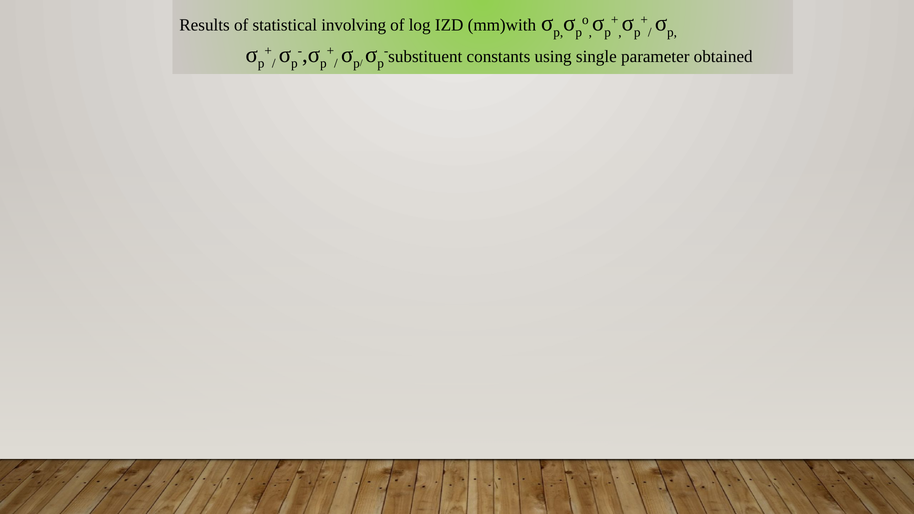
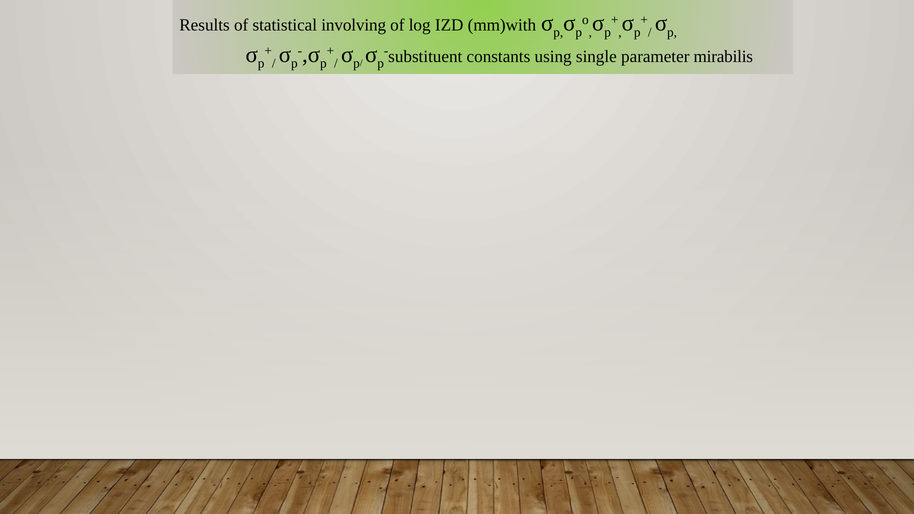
obtained: obtained -> mirabilis (723, 56)
